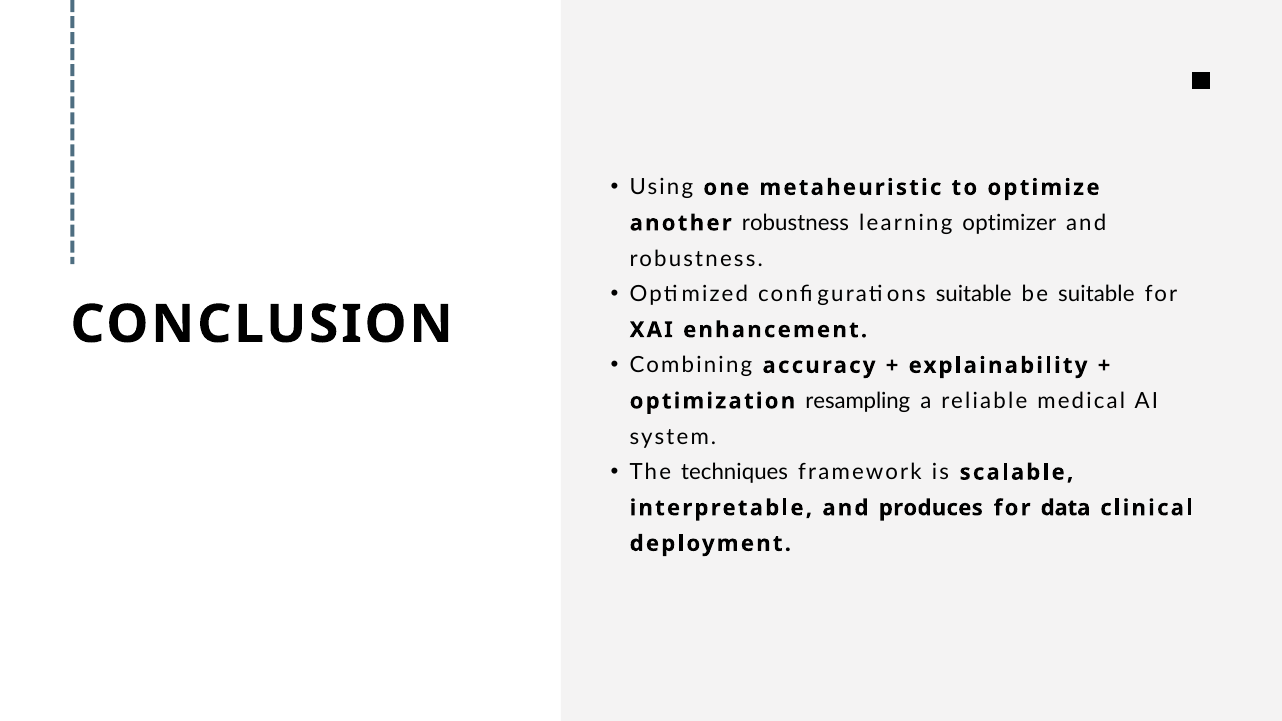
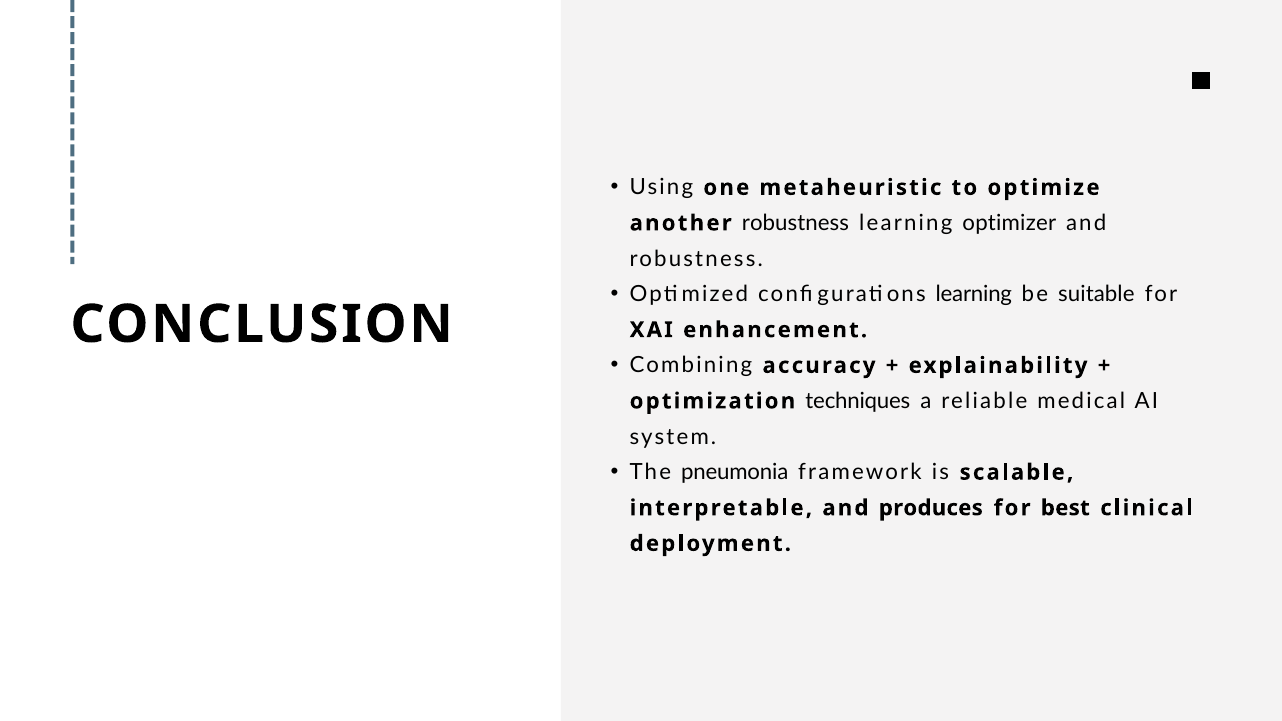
configurations suitable: suitable -> learning (974, 294)
resampling: resampling -> techniques (858, 401)
techniques: techniques -> pneumonia (735, 472)
data: data -> best (1065, 508)
